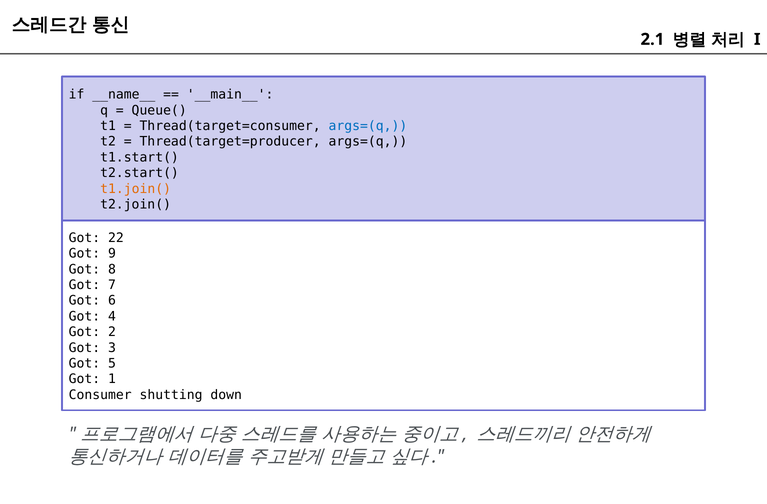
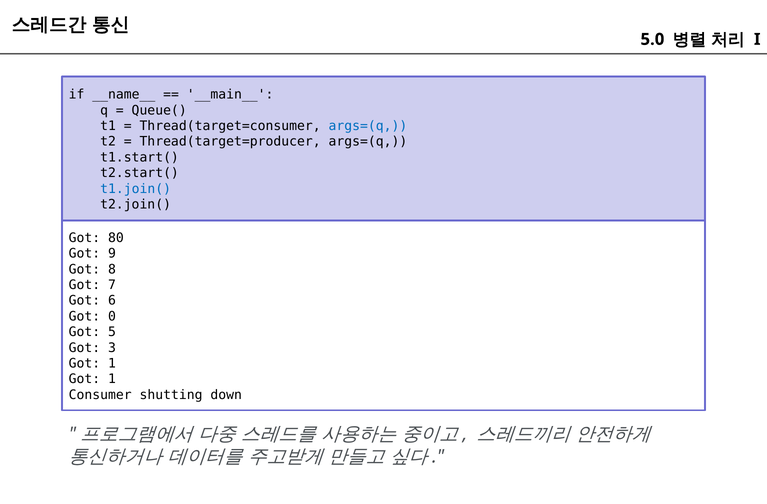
2.1: 2.1 -> 5.0 (652, 39)
t1.join( colour: orange -> blue (136, 189)
22: 22 -> 80 (116, 238)
4: 4 -> 0 (112, 316)
2: 2 -> 5 (112, 332)
5: 5 -> 1 (112, 363)
